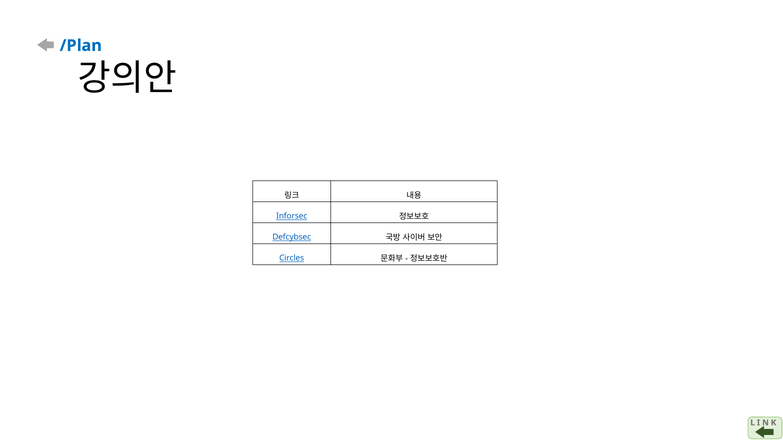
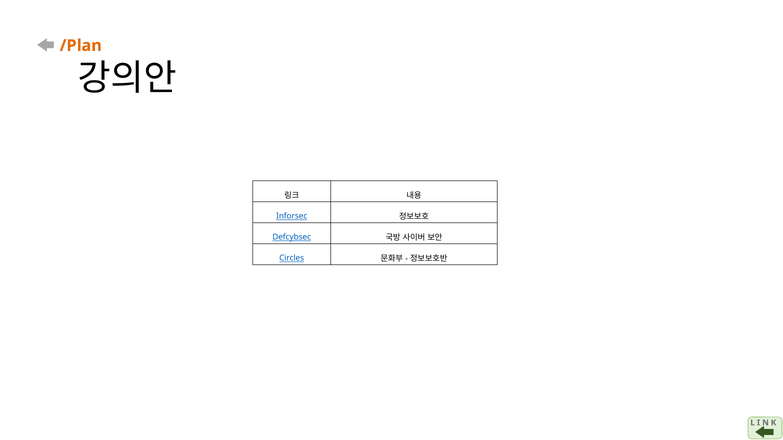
/Plan colour: blue -> orange (81, 46)
